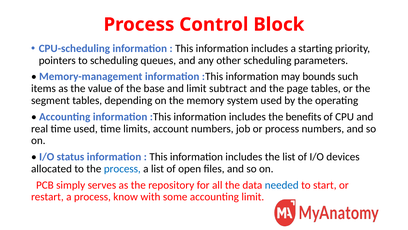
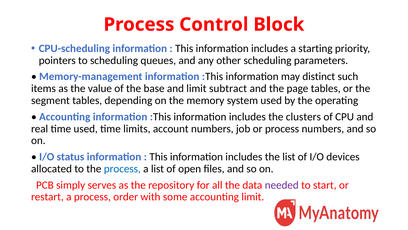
bounds: bounds -> distinct (319, 76)
benefits: benefits -> clusters (303, 116)
needed colour: blue -> purple (282, 185)
know: know -> order (126, 197)
